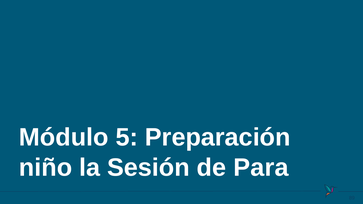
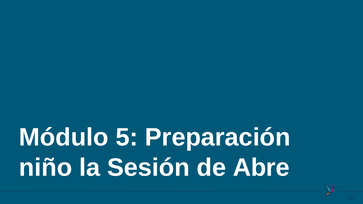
Para: Para -> Abre (261, 168)
